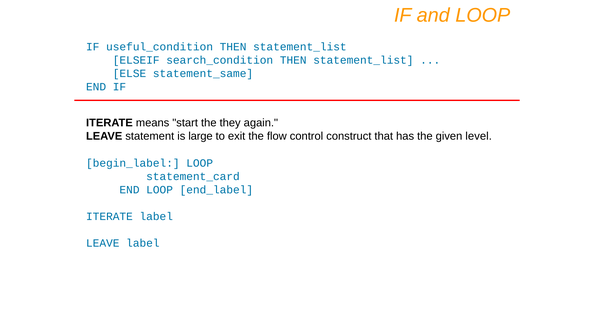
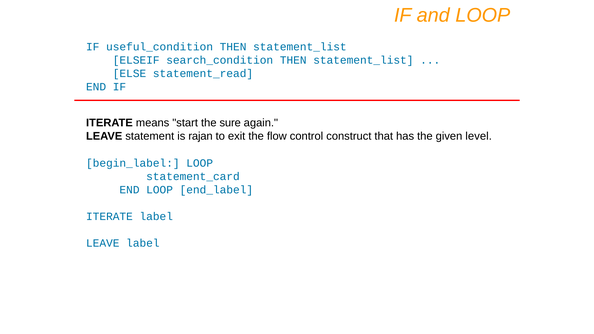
statement_same: statement_same -> statement_read (203, 73)
they: they -> sure (230, 123)
large: large -> rajan (201, 136)
